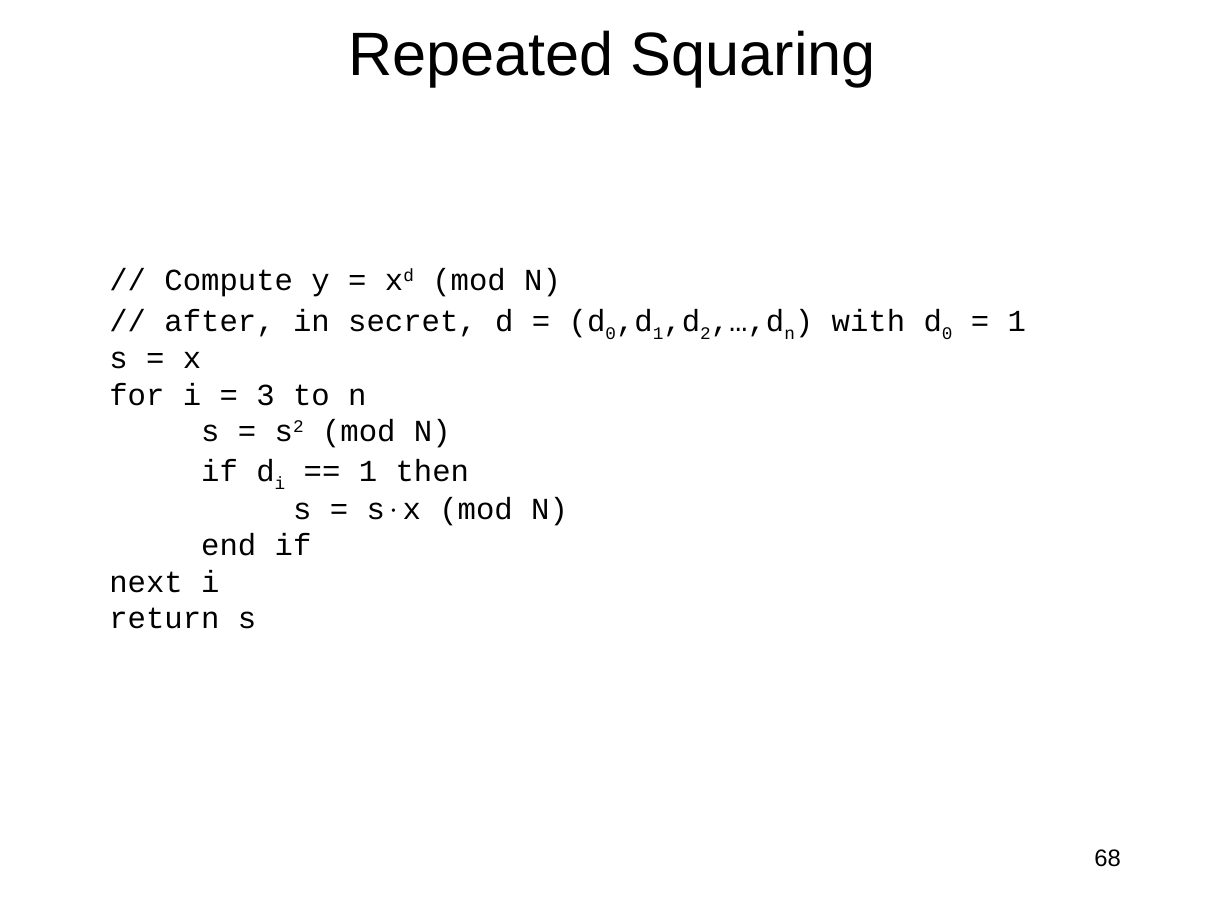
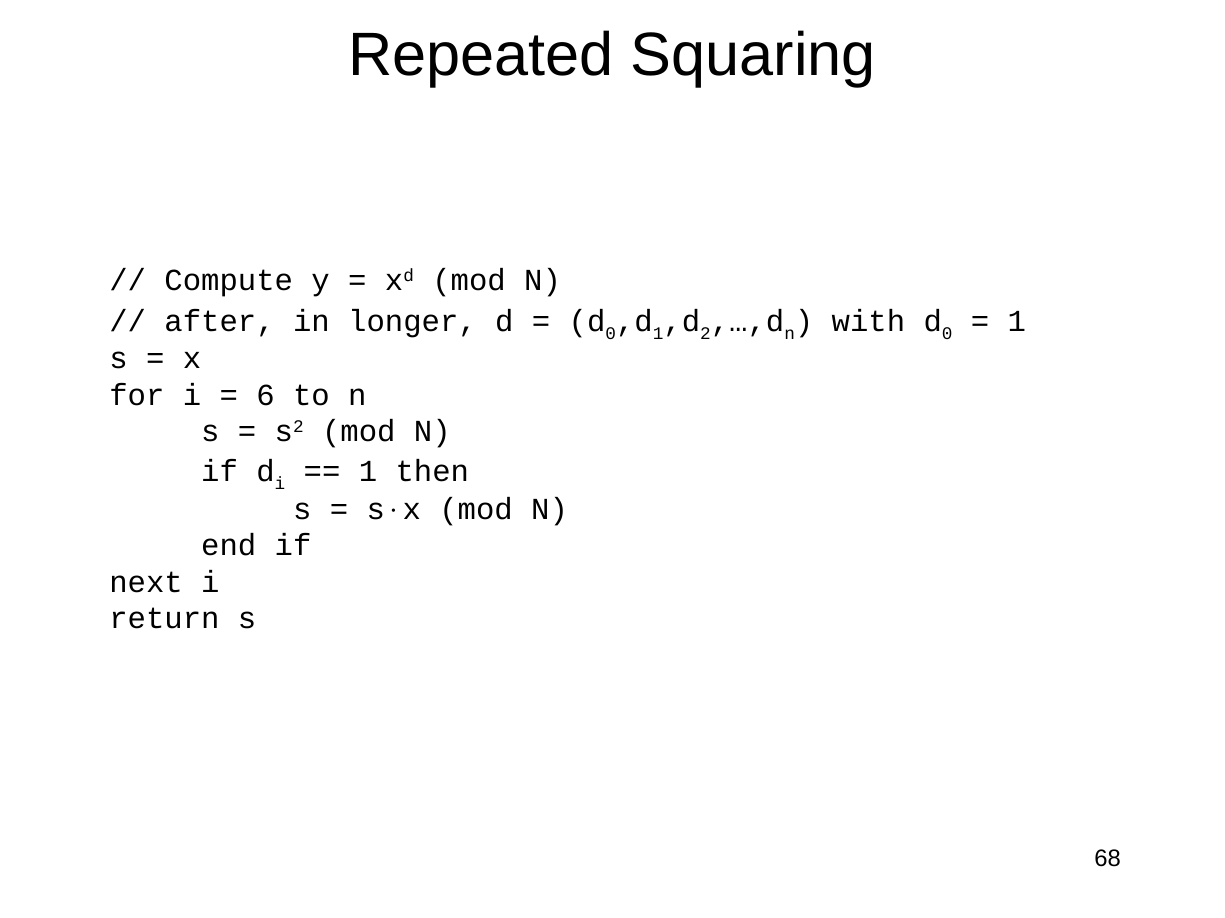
secret: secret -> longer (413, 322)
3: 3 -> 6 (266, 395)
